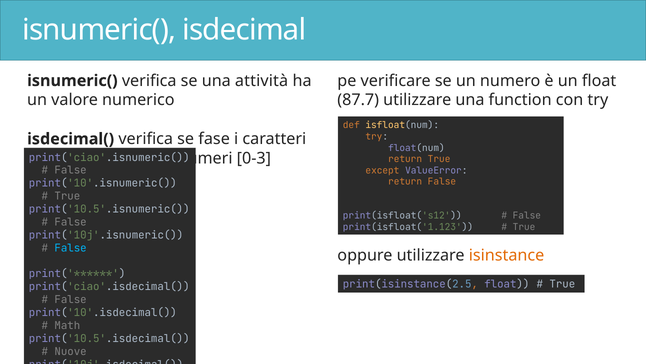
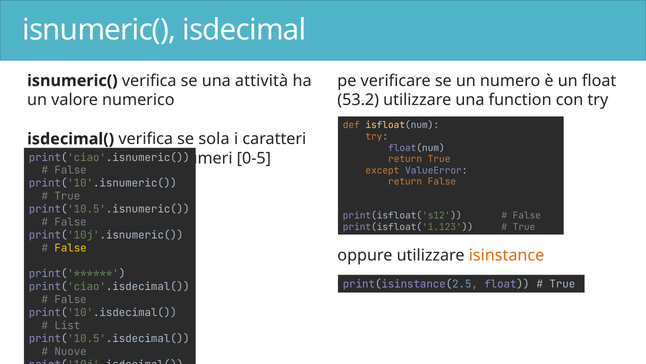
87.7: 87.7 -> 53.2 (358, 100)
fase: fase -> sola (214, 139)
0-3: 0-3 -> 0-5 (254, 158)
False colour: light blue -> yellow (71, 248)
Math: Math -> List (67, 325)
